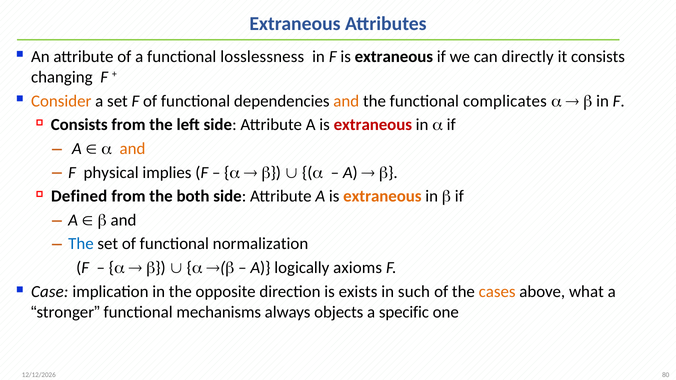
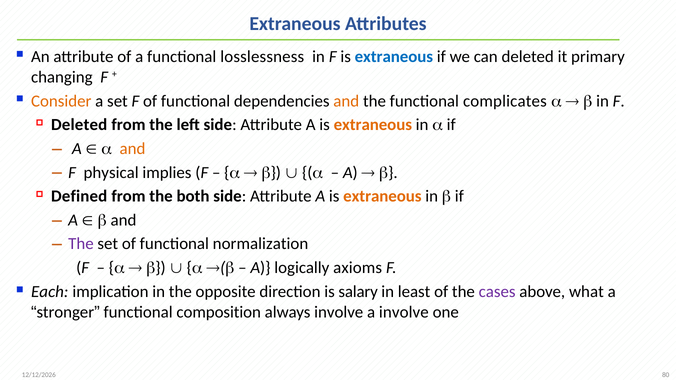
extraneous colour: black -> blue (394, 57)
can directly: directly -> deleted (528, 57)
it consists: consists -> primary (598, 57)
Consists: Consists -> Deleted (79, 125)
extraneous colour: red -> orange (373, 125)
The colour: blue -> purple (81, 244)
Case: Case -> Each (50, 292)
exists: exists -> salary (358, 292)
such: such -> least (414, 292)
cases colour: orange -> purple (497, 292)
mechanisms: mechanisms -> composition (219, 312)
always objects: objects -> involve (339, 312)
a specific: specific -> involve (404, 312)
